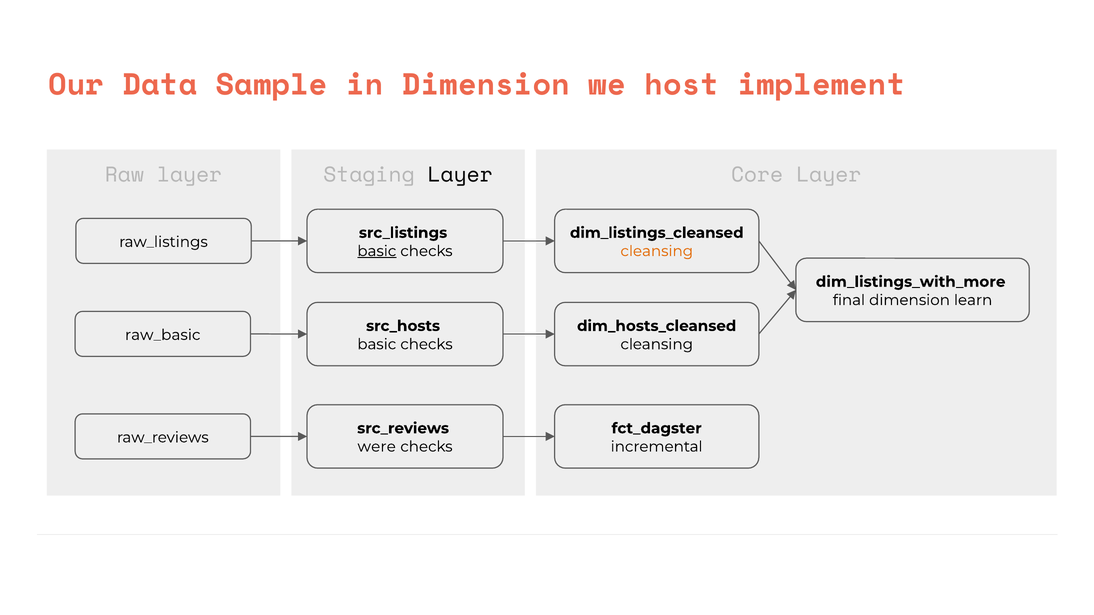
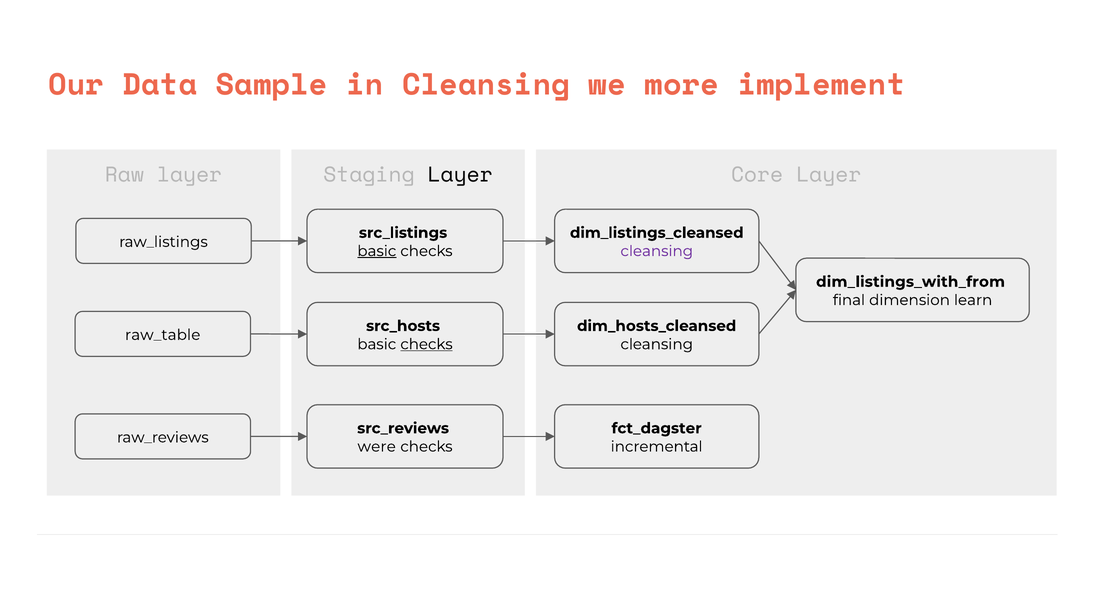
in Dimension: Dimension -> Cleansing (486, 85)
host: host -> more (682, 85)
cleansing colour: orange -> purple (657, 251)
dim_listings_with_more: dim_listings_with_more -> dim_listings_with_from (911, 282)
raw_basic: raw_basic -> raw_table (163, 335)
checks underline: none -> present (426, 344)
